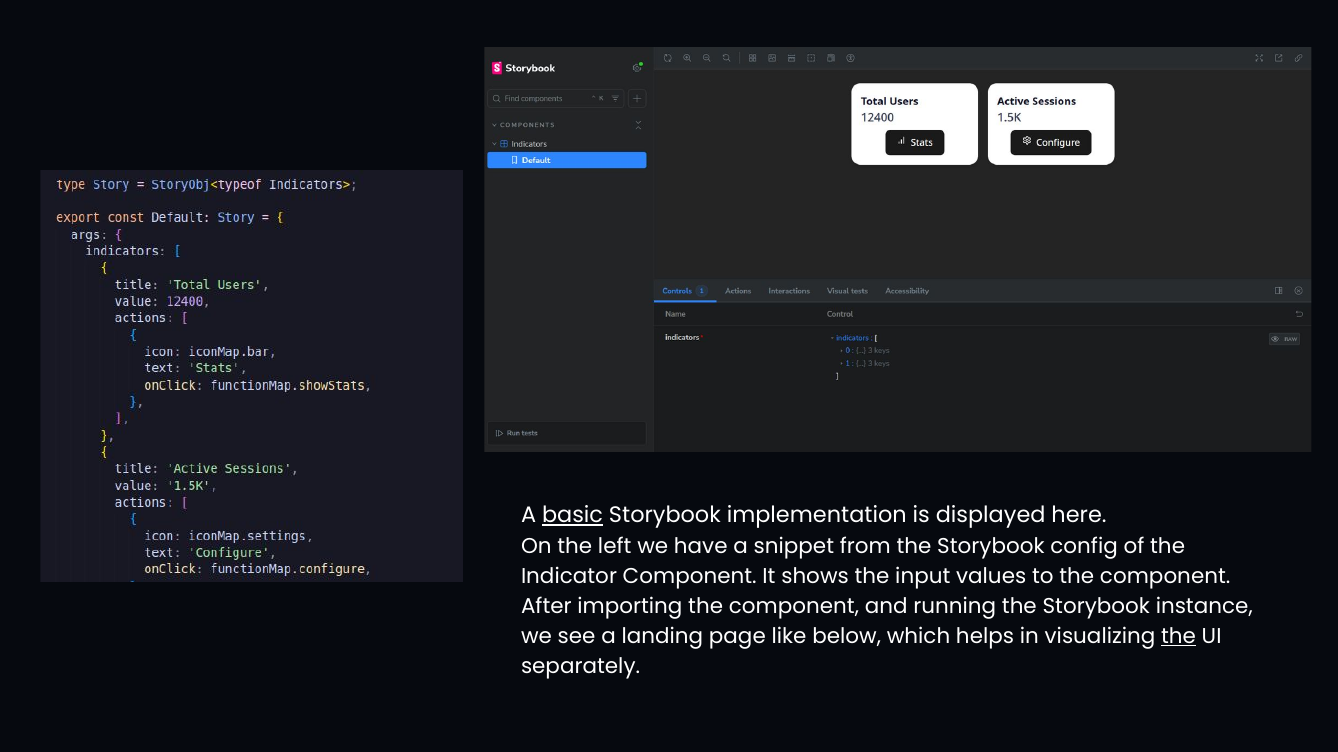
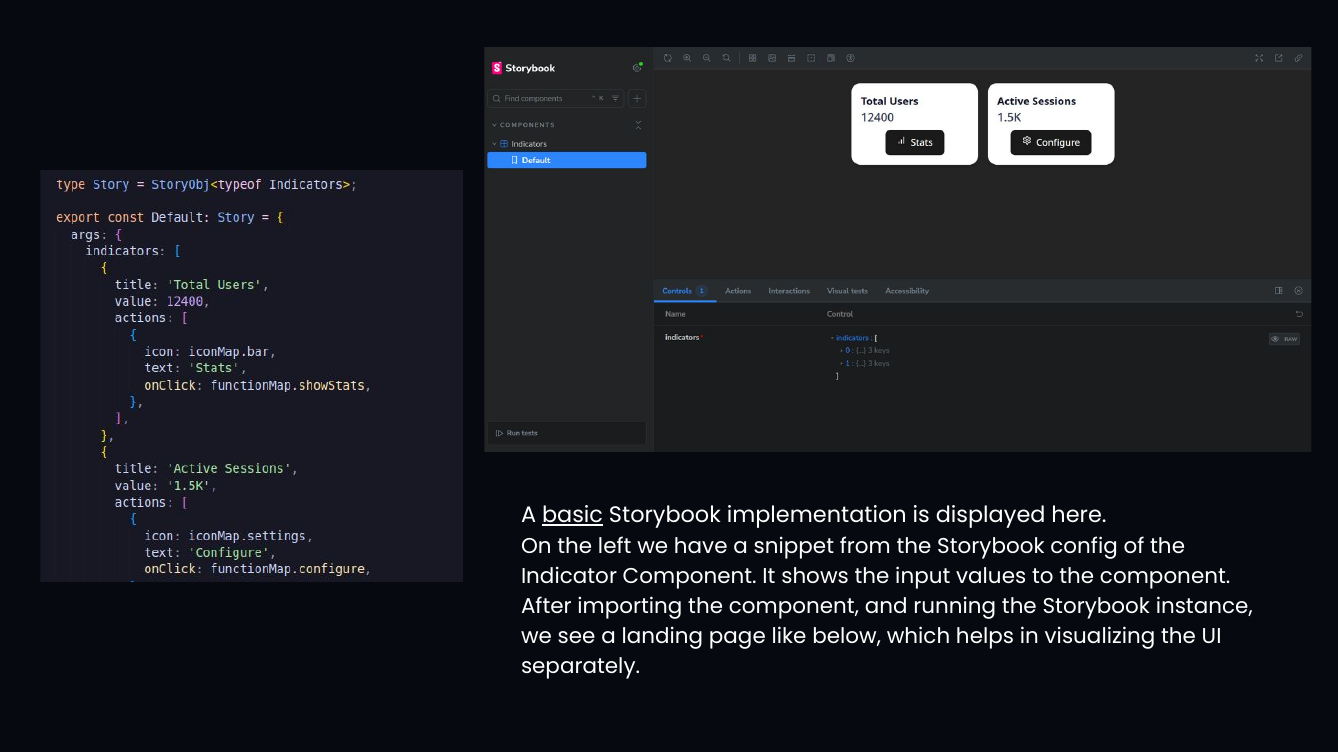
the underline: present -> none (1179, 637)
